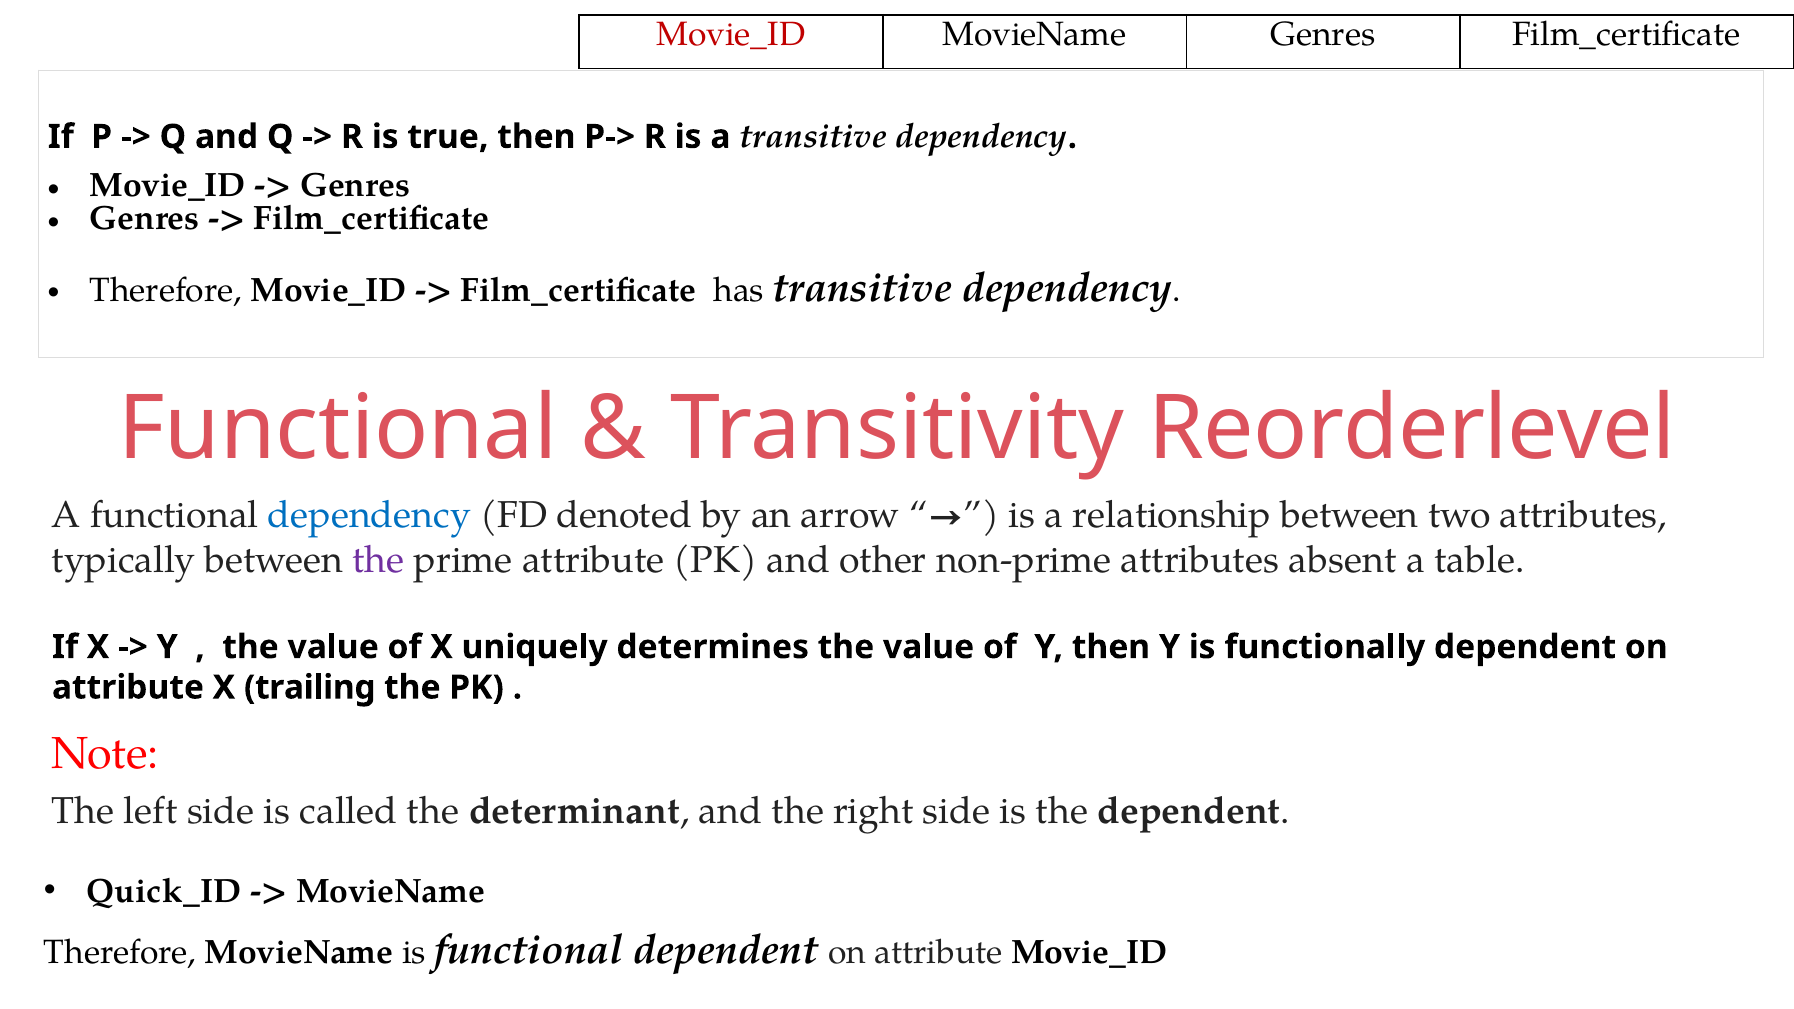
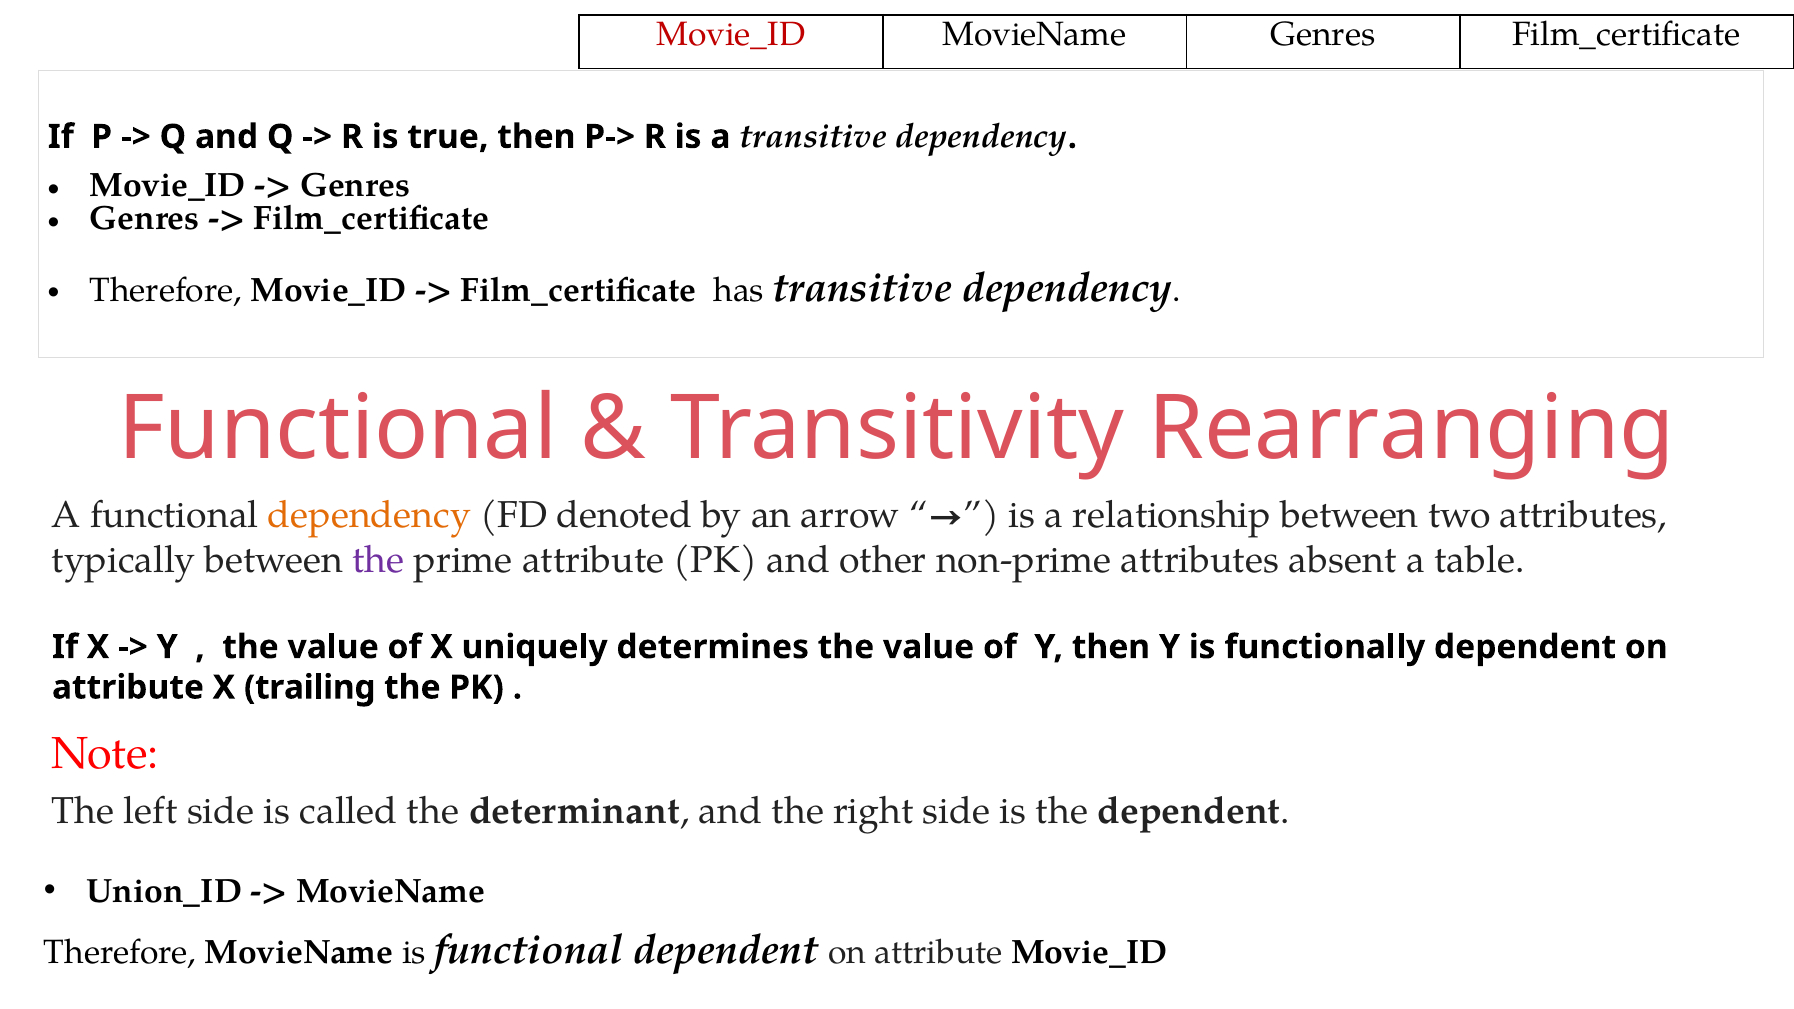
Reorderlevel: Reorderlevel -> Rearranging (1412, 429)
dependency colour: blue -> orange (369, 515)
Quick_ID: Quick_ID -> Union_ID (164, 891)
